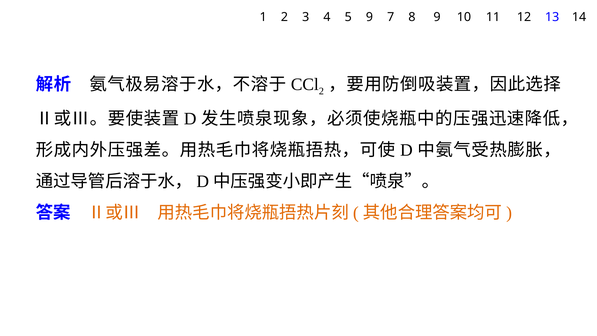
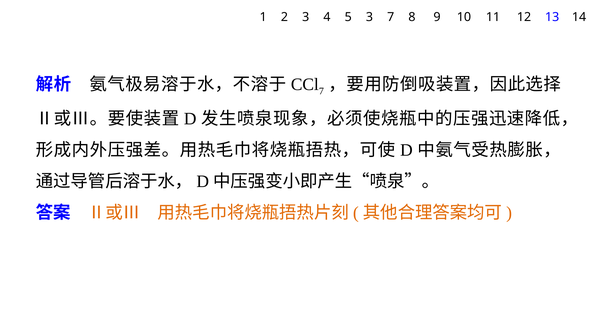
5 9: 9 -> 3 (369, 17)
2: 2 -> 7 (321, 91)
